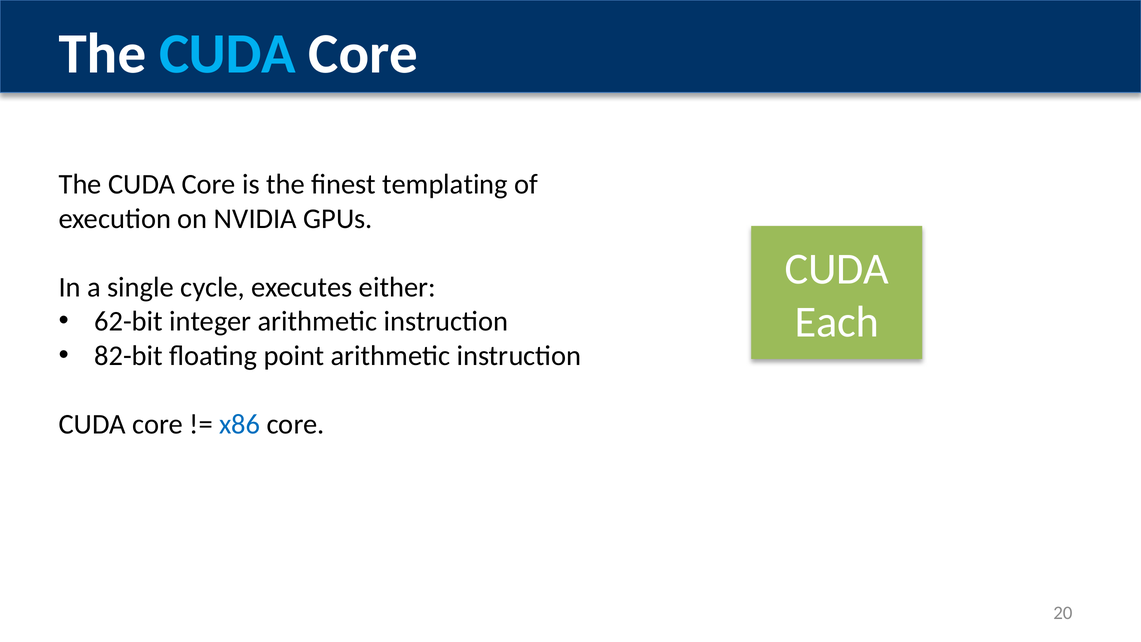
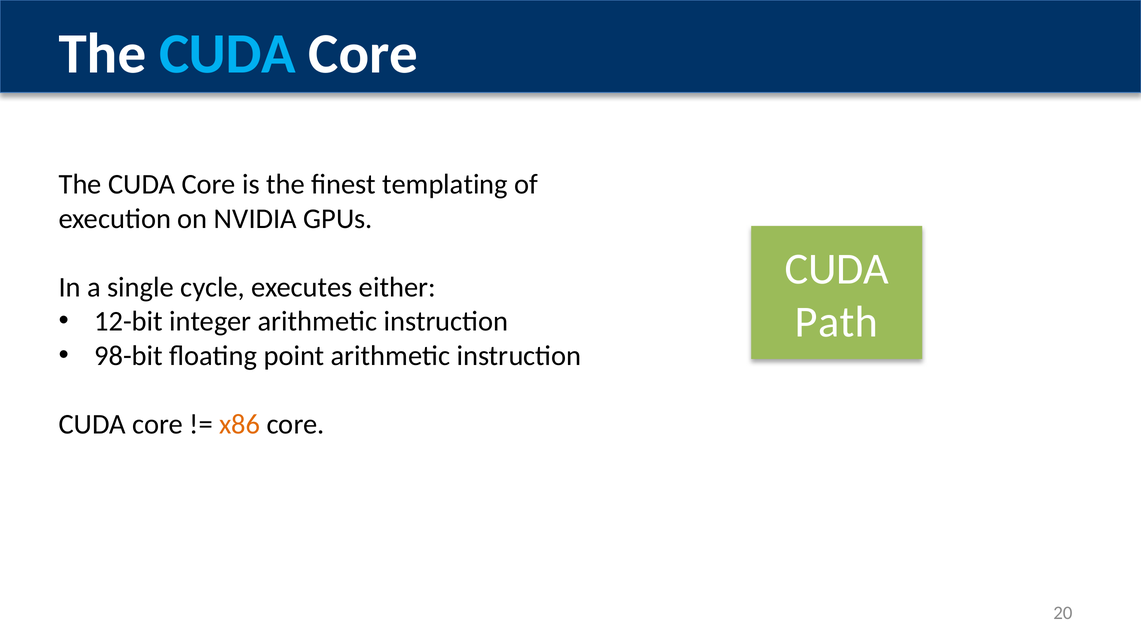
Each: Each -> Path (836, 322)
62-bit: 62-bit -> 12-bit (129, 321)
82-bit: 82-bit -> 98-bit (129, 356)
x86 colour: blue -> orange (240, 424)
